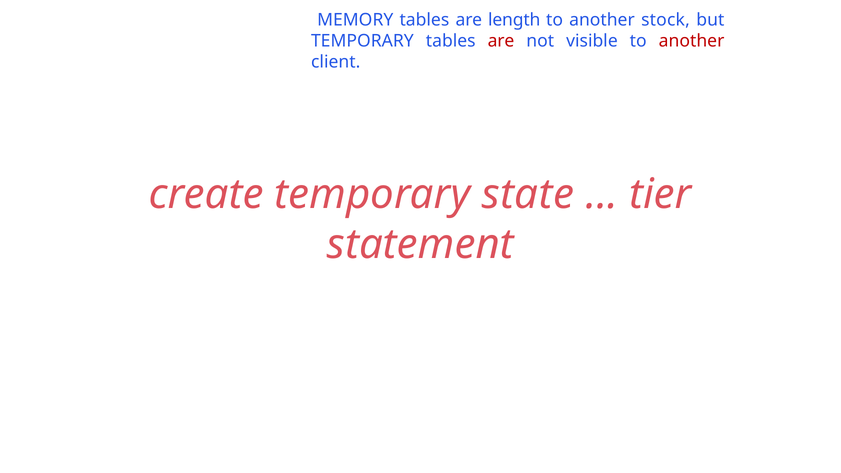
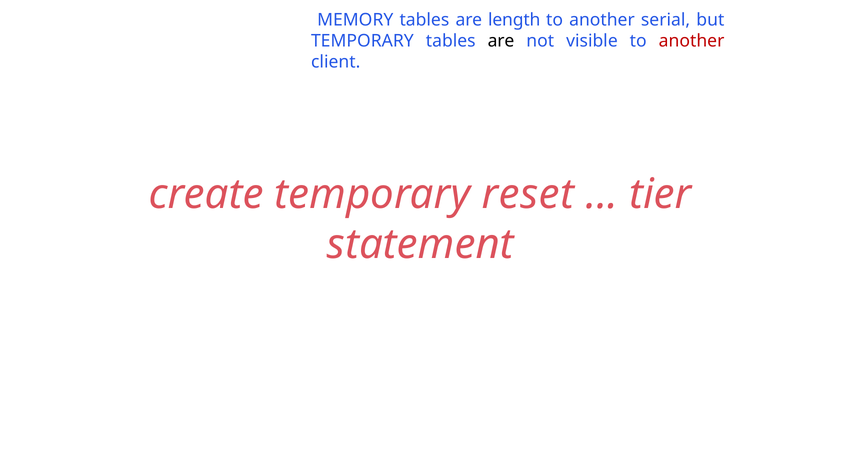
stock: stock -> serial (666, 20)
are colour: red -> black (501, 41)
state: state -> reset (528, 194)
